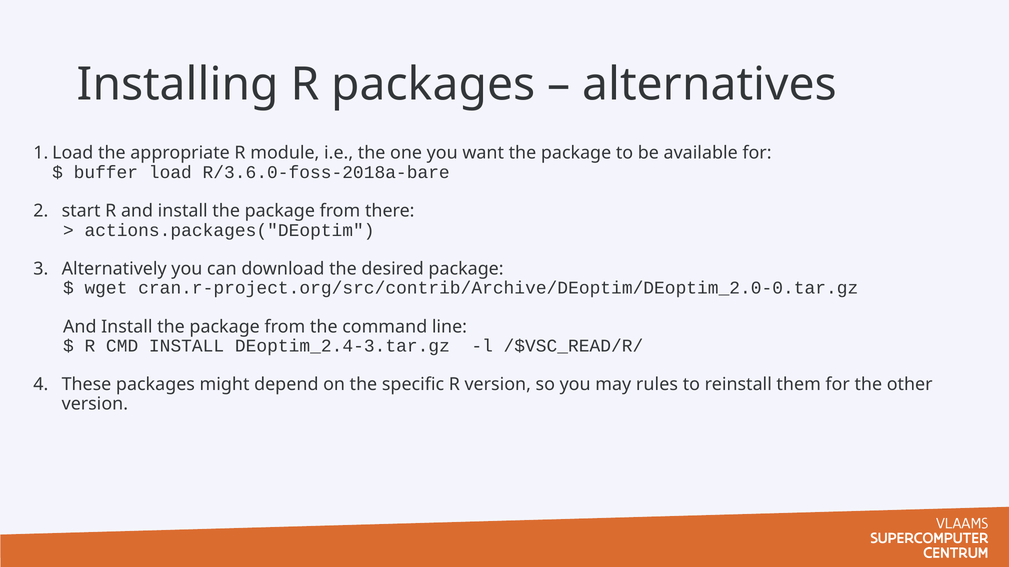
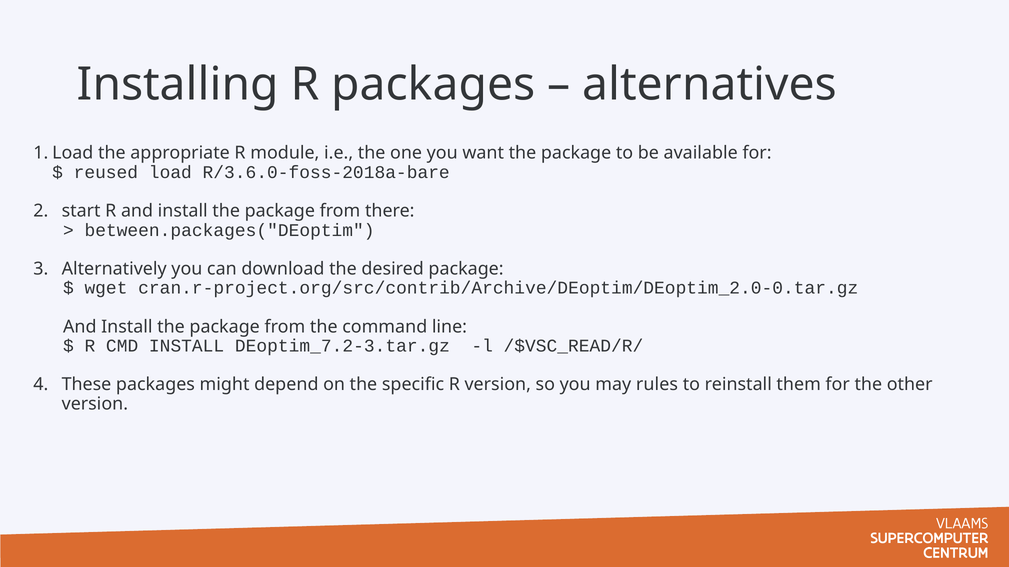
buffer: buffer -> reused (106, 173)
actions.packages("DEoptim: actions.packages("DEoptim -> between.packages("DEoptim (230, 230)
DEoptim_2.4-3.tar.gz: DEoptim_2.4-3.tar.gz -> DEoptim_7.2-3.tar.gz (342, 346)
